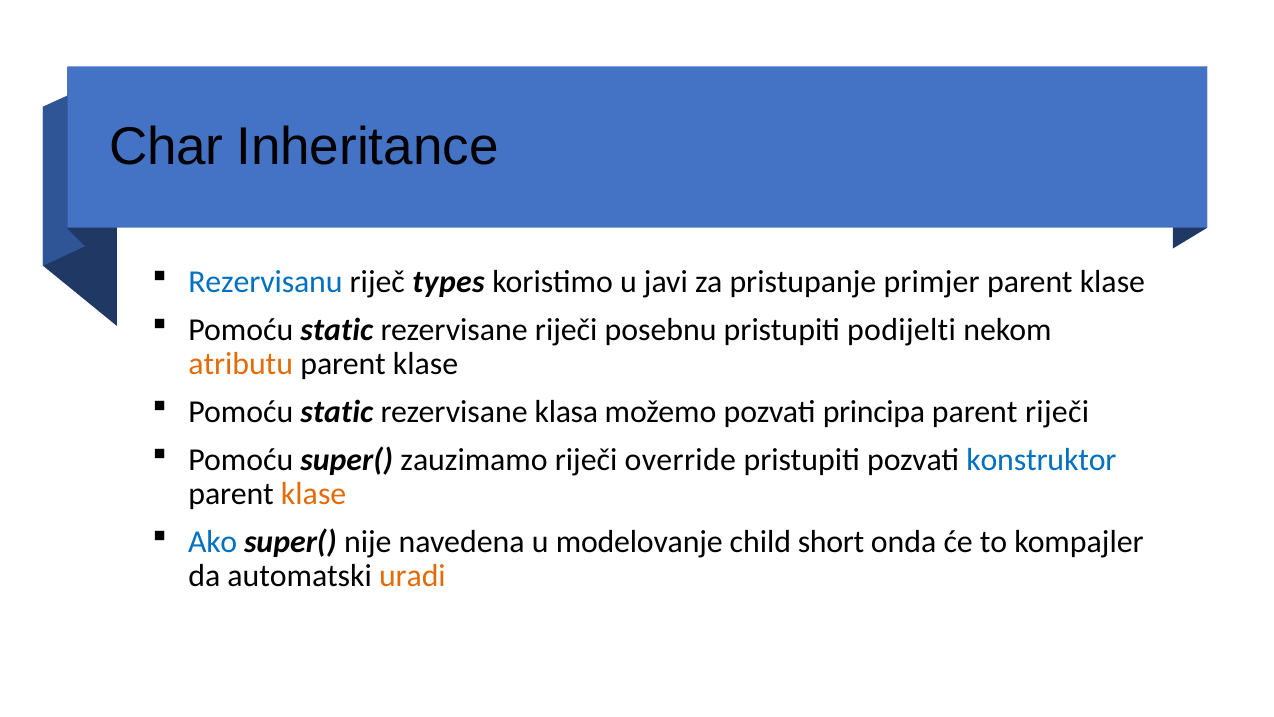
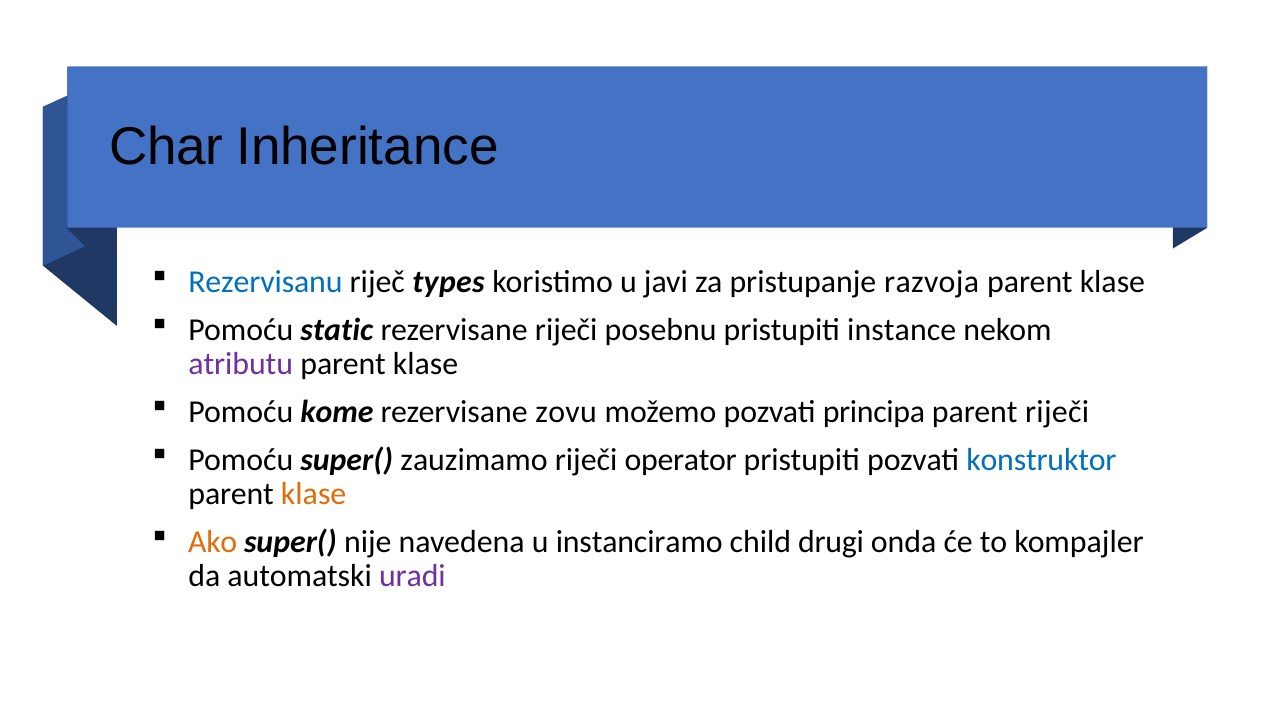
primjer: primjer -> razvoja (932, 282)
podijelti: podijelti -> instance (902, 330)
atributu colour: orange -> purple (241, 364)
static: static -> kome (337, 412)
klasa: klasa -> zovu (566, 412)
override: override -> operator (681, 459)
Ako colour: blue -> orange (213, 541)
modelovanje: modelovanje -> instanciramo (639, 541)
short: short -> drugi (831, 541)
uradi colour: orange -> purple (412, 576)
